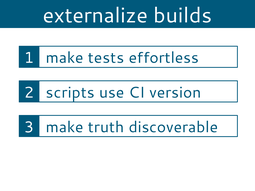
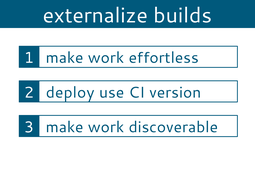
tests: tests -> work (106, 58)
scripts: scripts -> deploy (70, 93)
3 make truth: truth -> work (106, 127)
